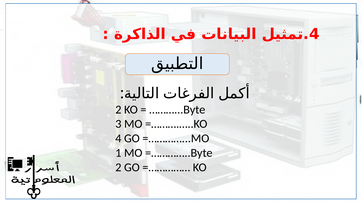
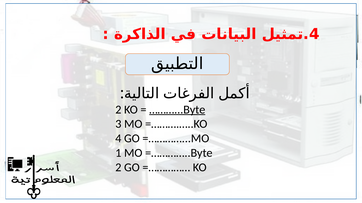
………...Byte underline: none -> present (177, 110)
